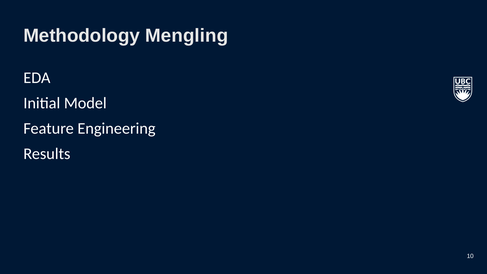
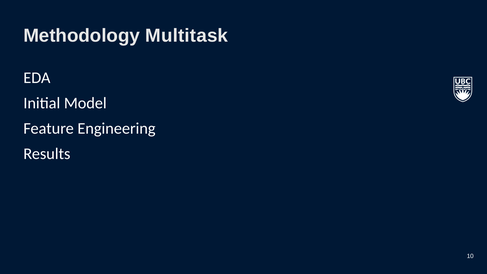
Mengling: Mengling -> Multitask (187, 36)
